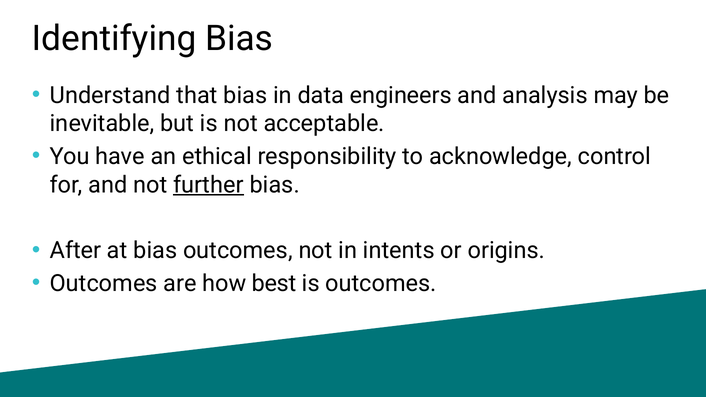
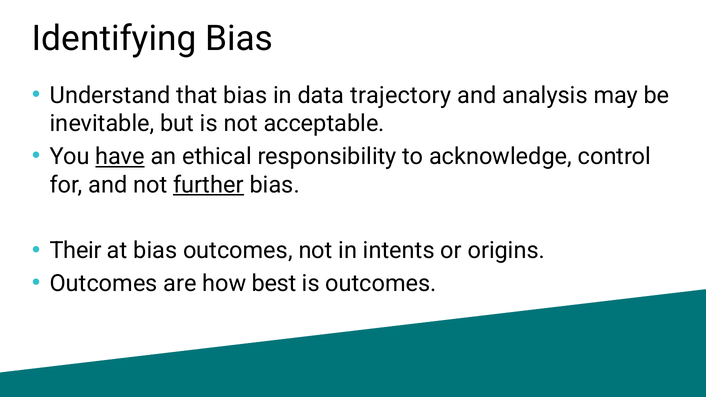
engineers: engineers -> trajectory (401, 95)
have underline: none -> present (120, 157)
After: After -> Their (76, 251)
